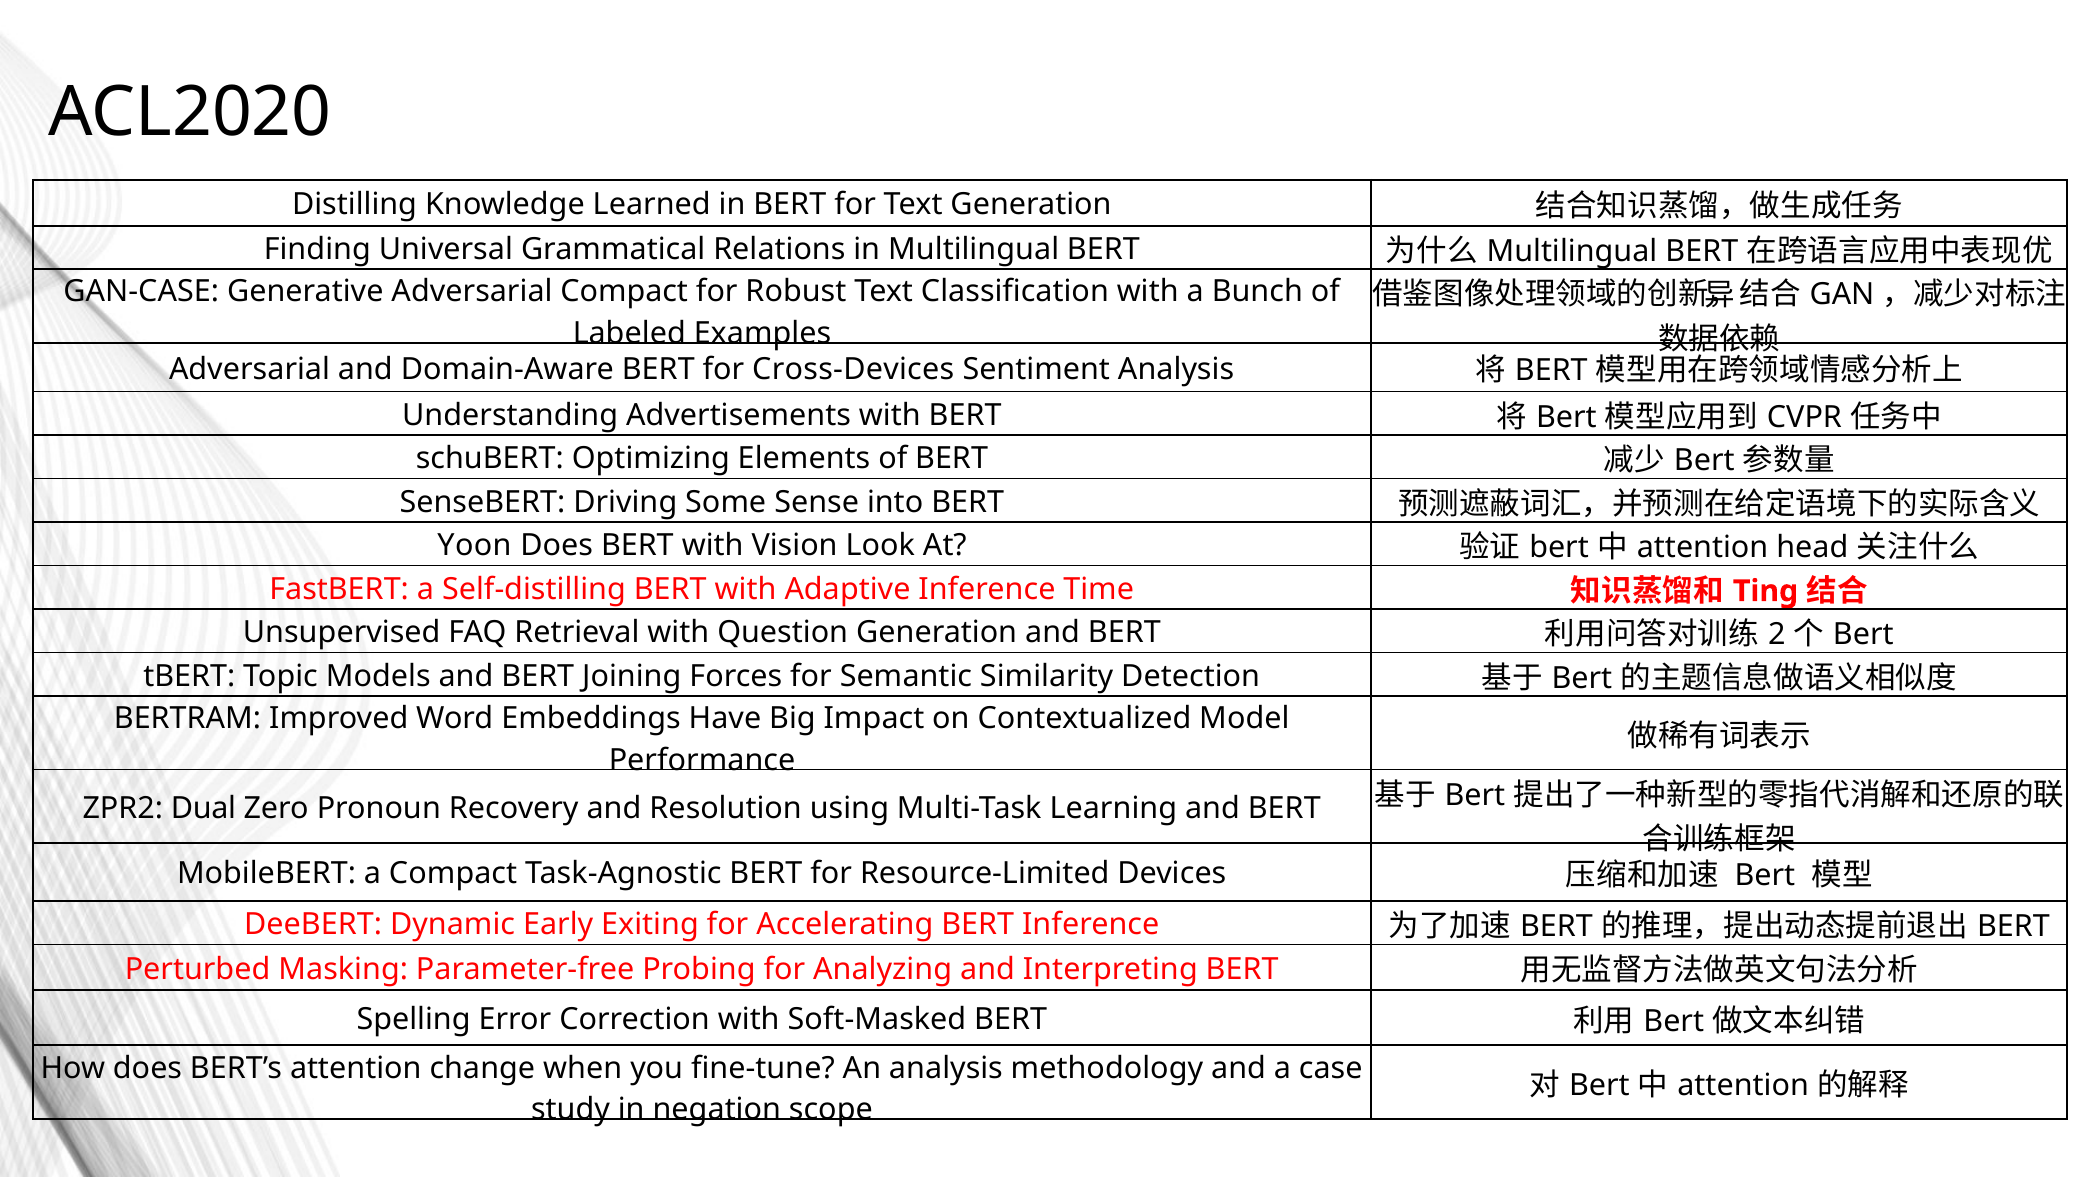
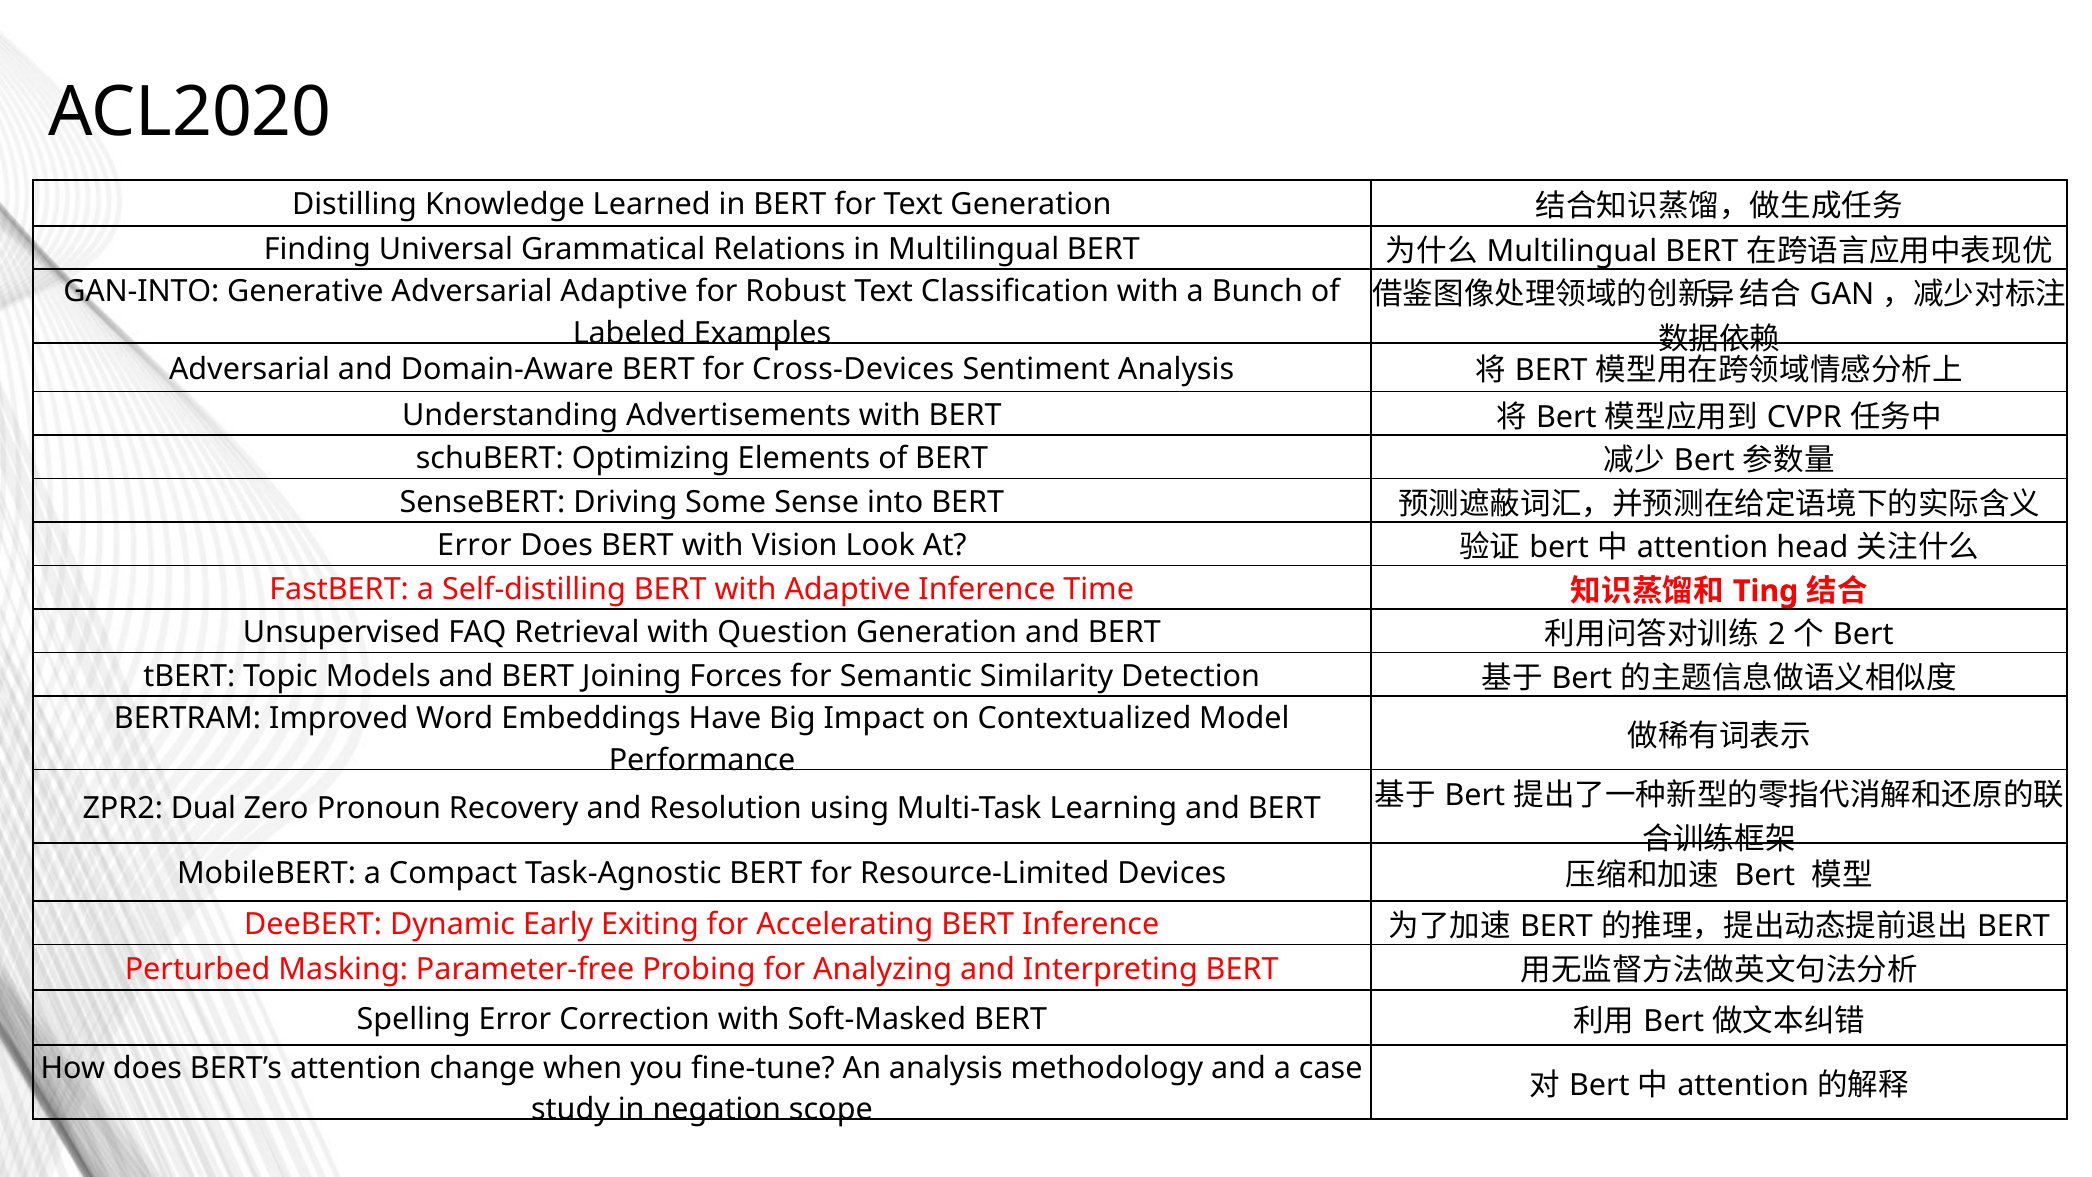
GAN-CASE: GAN-CASE -> GAN-INTO (141, 292)
Adversarial Compact: Compact -> Adaptive (624, 292)
Yoon: Yoon -> Error (474, 545)
